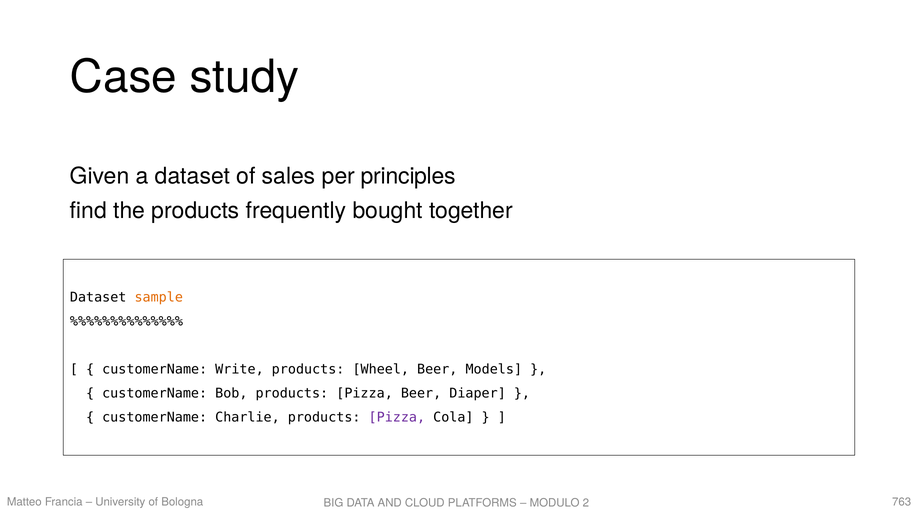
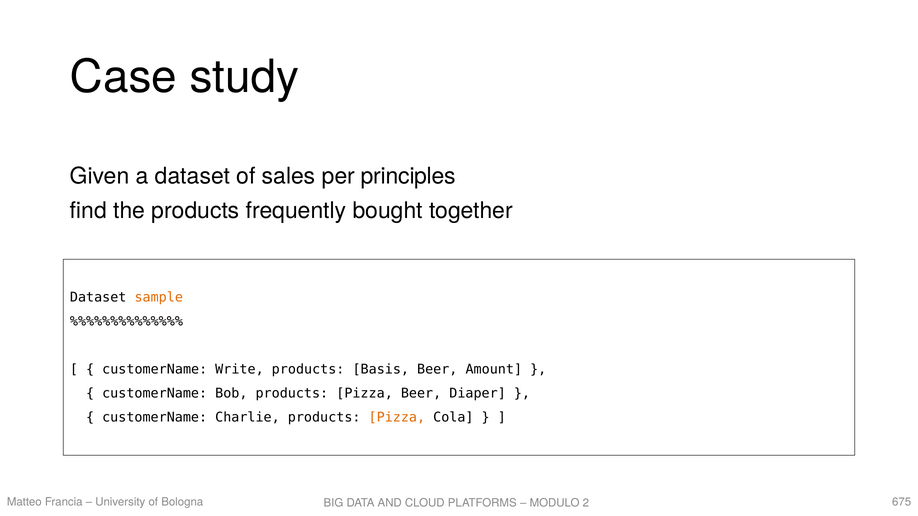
Wheel: Wheel -> Basis (381, 370)
Models: Models -> Amount (494, 370)
Pizza colour: purple -> orange (397, 418)
763: 763 -> 675 (902, 502)
